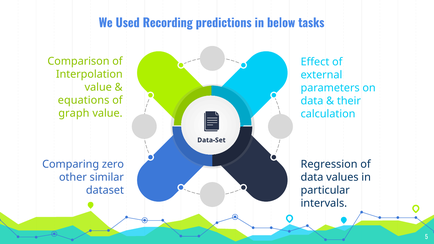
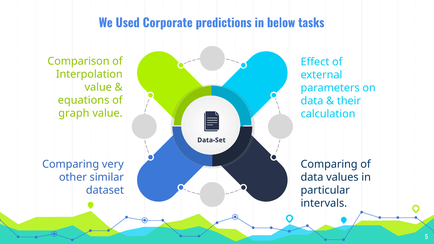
Recording: Recording -> Corporate (168, 23)
zero: zero -> very (113, 164)
Regression: Regression -> Comparing (329, 164)
